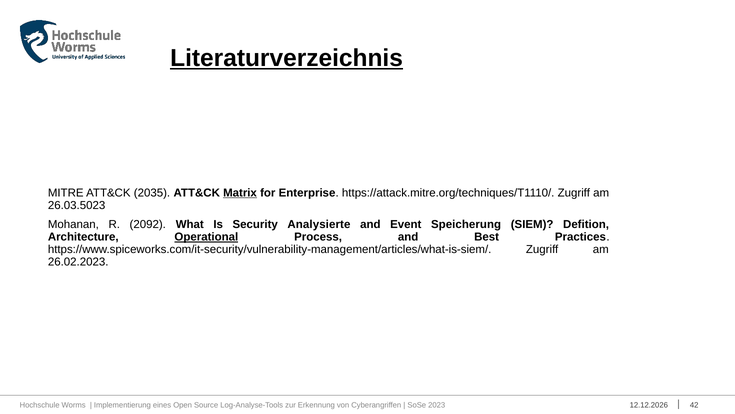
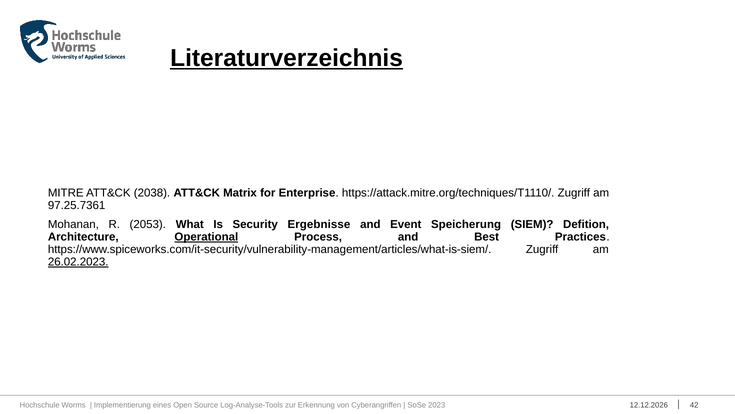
2035: 2035 -> 2038 (152, 193)
Matrix underline: present -> none (240, 193)
26.03.5023: 26.03.5023 -> 97.25.7361 (77, 205)
2092: 2092 -> 2053 (148, 224)
Analysierte: Analysierte -> Ergebnisse (319, 224)
26.02.2023 underline: none -> present (78, 262)
